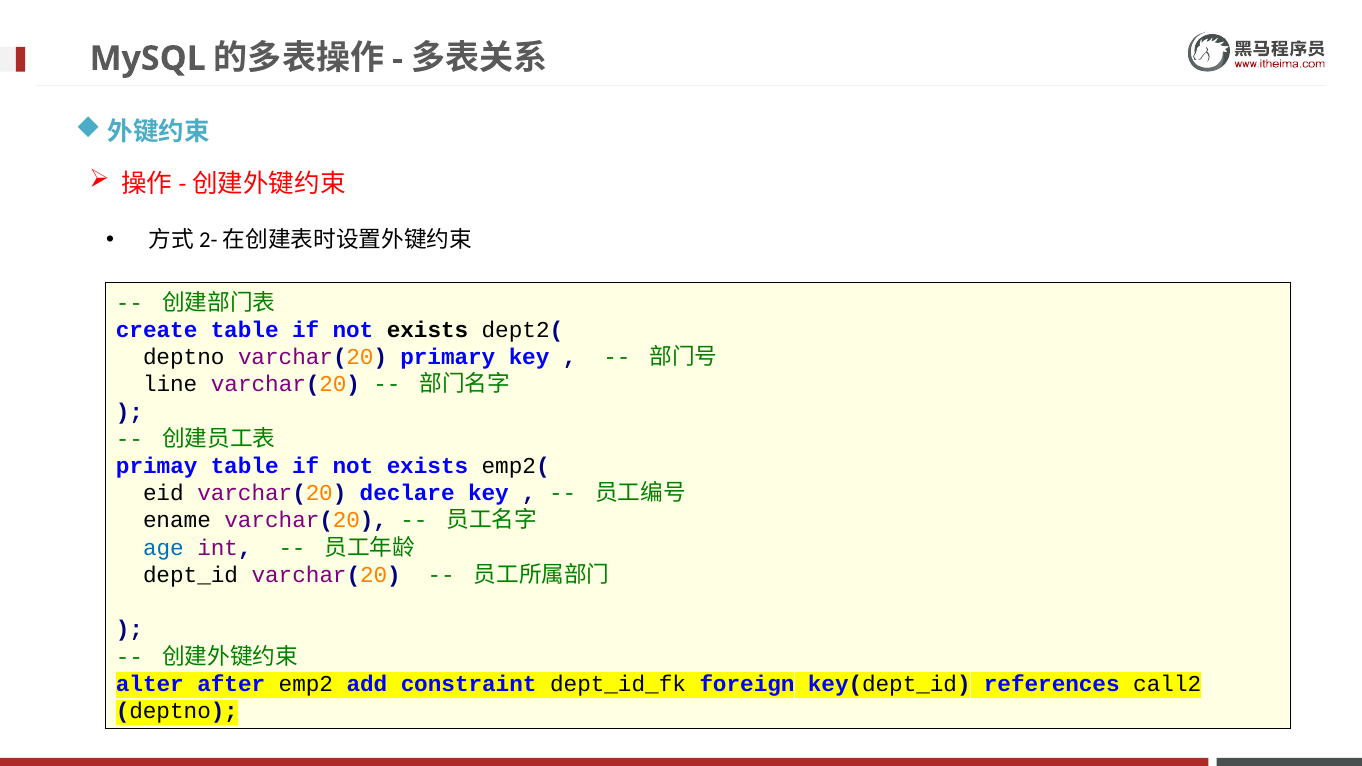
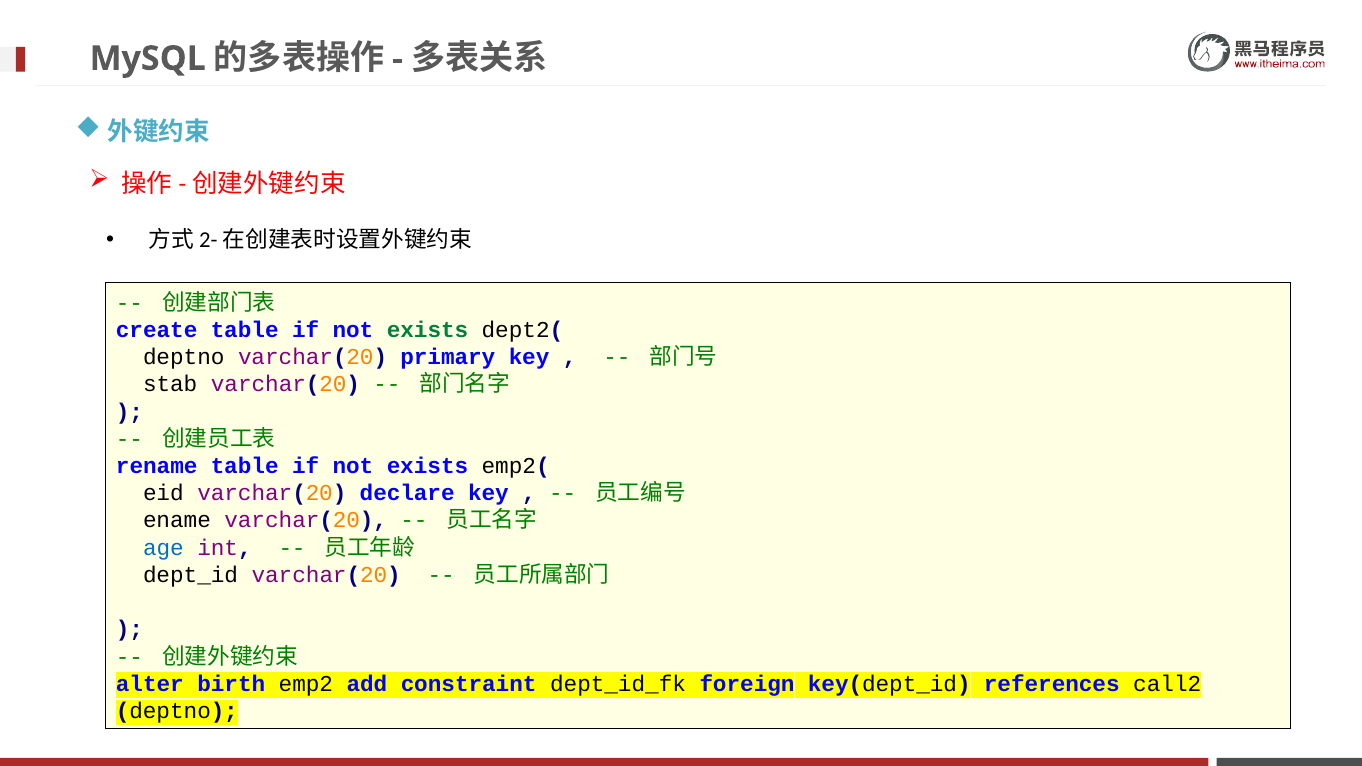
exists colour: black -> green (428, 330)
line: line -> stab (170, 384)
primay: primay -> rename (157, 466)
after: after -> birth (231, 684)
